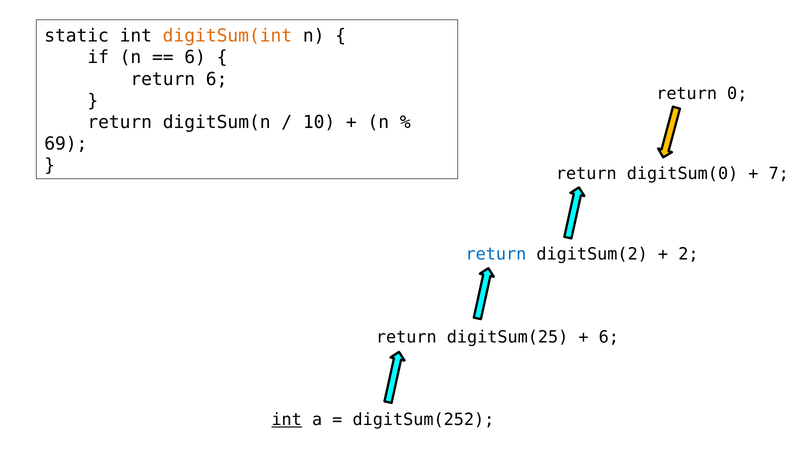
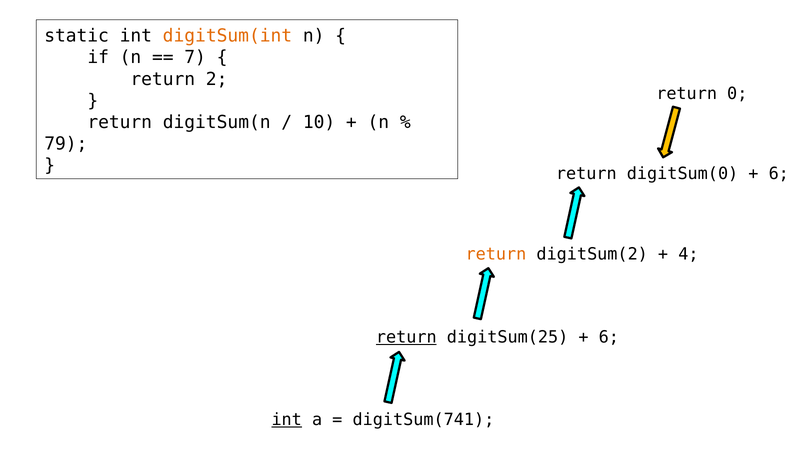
6: 6 -> 7 (195, 57)
return 6: 6 -> 2 (217, 79)
69: 69 -> 79 (66, 144)
7: 7 -> 6 (779, 173)
return colour: blue -> orange (496, 254)
2: 2 -> 4 (688, 254)
return underline: none -> present (406, 337)
digitSum(252: digitSum(252 -> digitSum(741 (423, 419)
